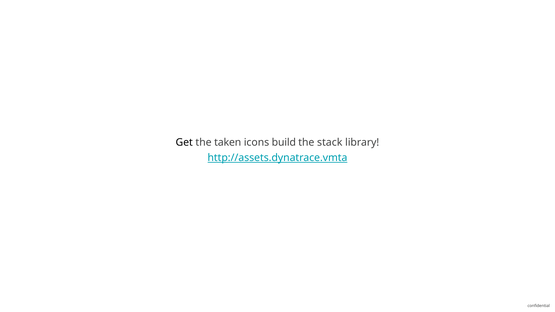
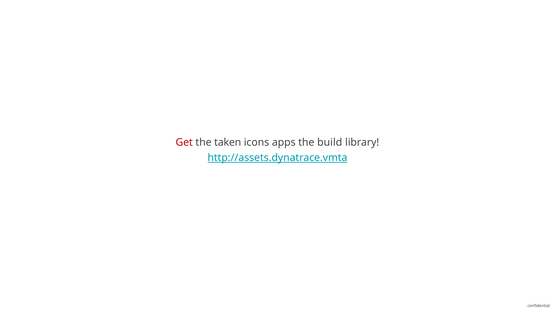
Get colour: black -> red (184, 142)
build: build -> apps (284, 142)
stack: stack -> build (330, 142)
